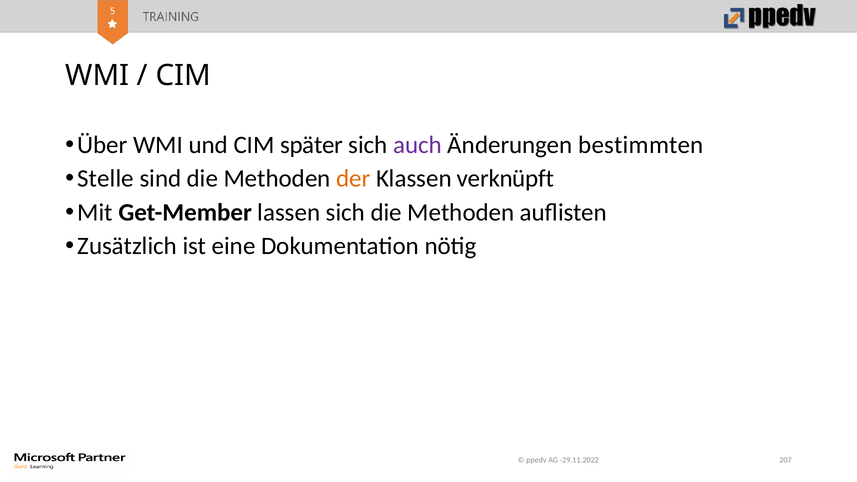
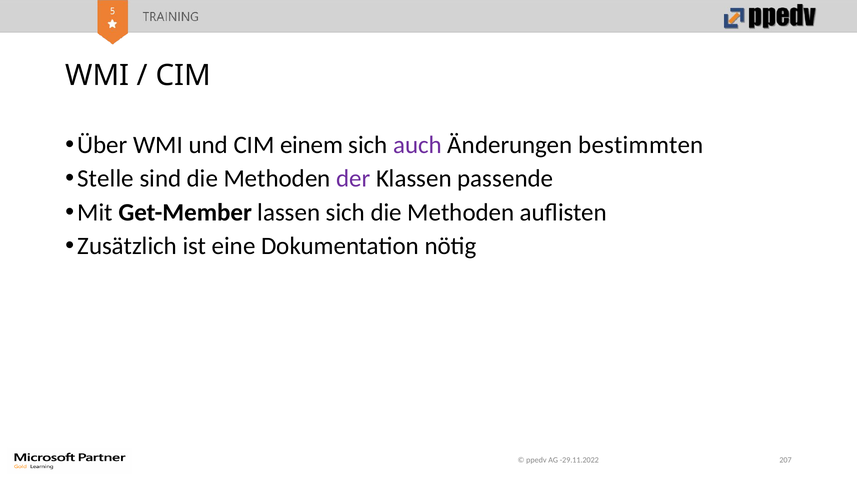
später: später -> einem (312, 145)
der colour: orange -> purple (353, 179)
verknüpft: verknüpft -> passende (505, 179)
